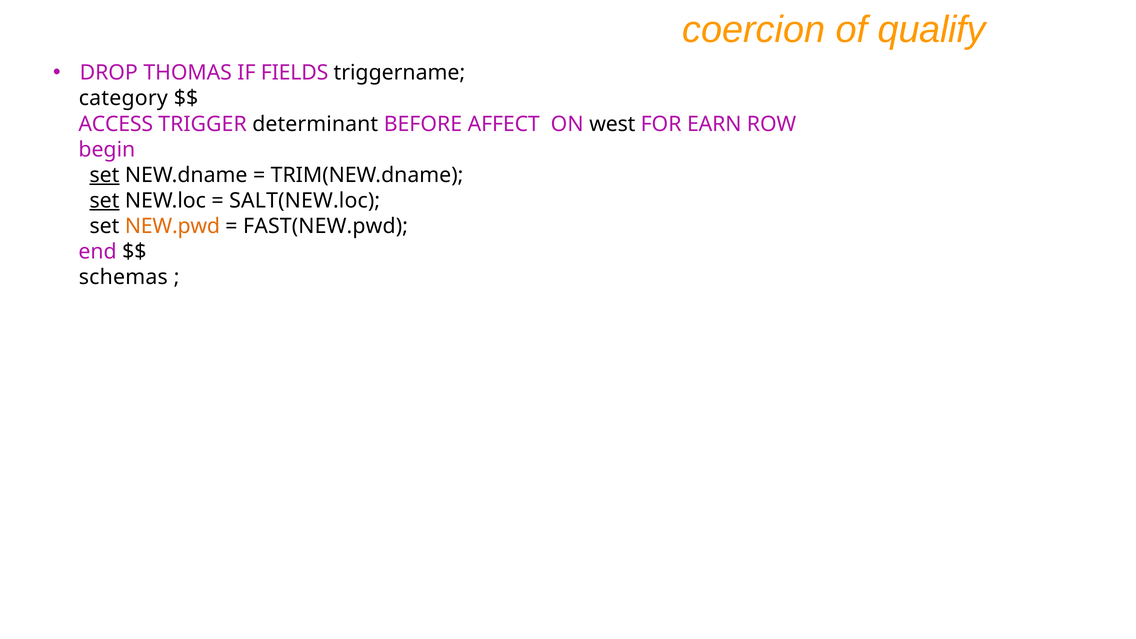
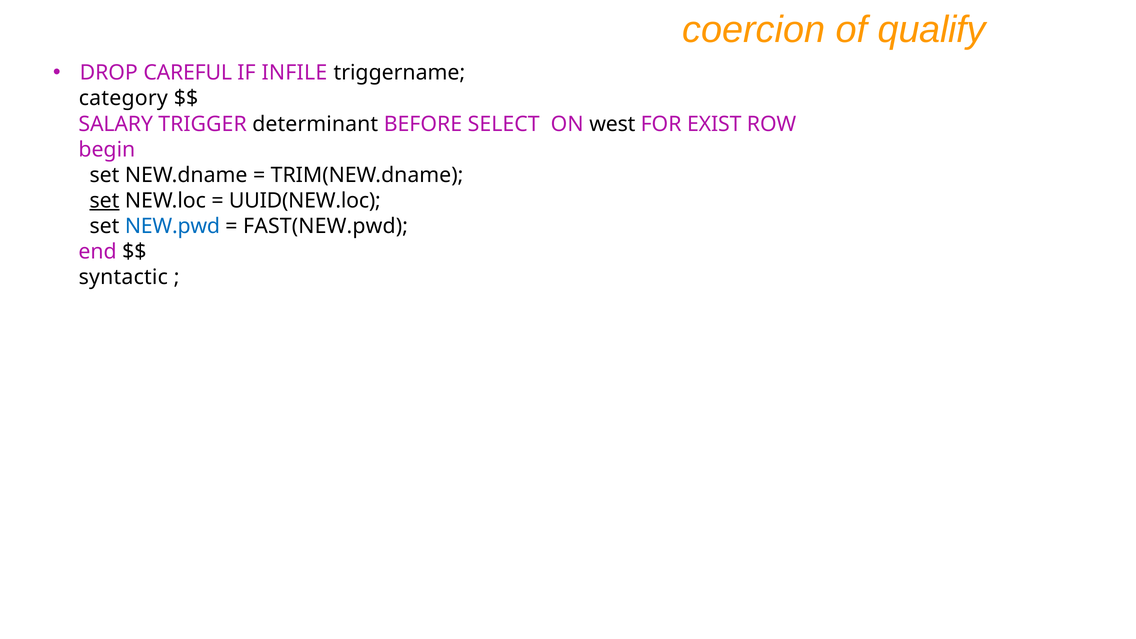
THOMAS: THOMAS -> CAREFUL (188, 73)
FIELDS: FIELDS -> INFILE (294, 73)
ACCESS: ACCESS -> SALARY (116, 124)
AFFECT: AFFECT -> SELECT (504, 124)
EARN: EARN -> EXIST (714, 124)
set underline: present -> none (104, 175)
SALT(NEW.loc: SALT(NEW.loc -> UUID(NEW.loc (305, 201)
NEW.pwd colour: orange -> blue (172, 226)
schemas: schemas -> syntactic (123, 277)
